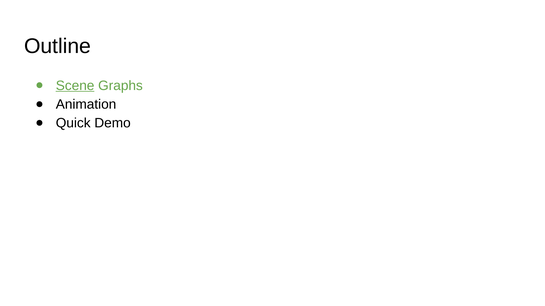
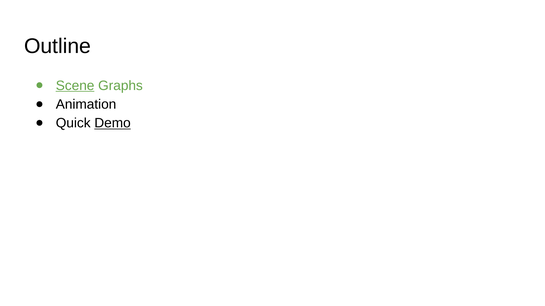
Demo underline: none -> present (113, 123)
